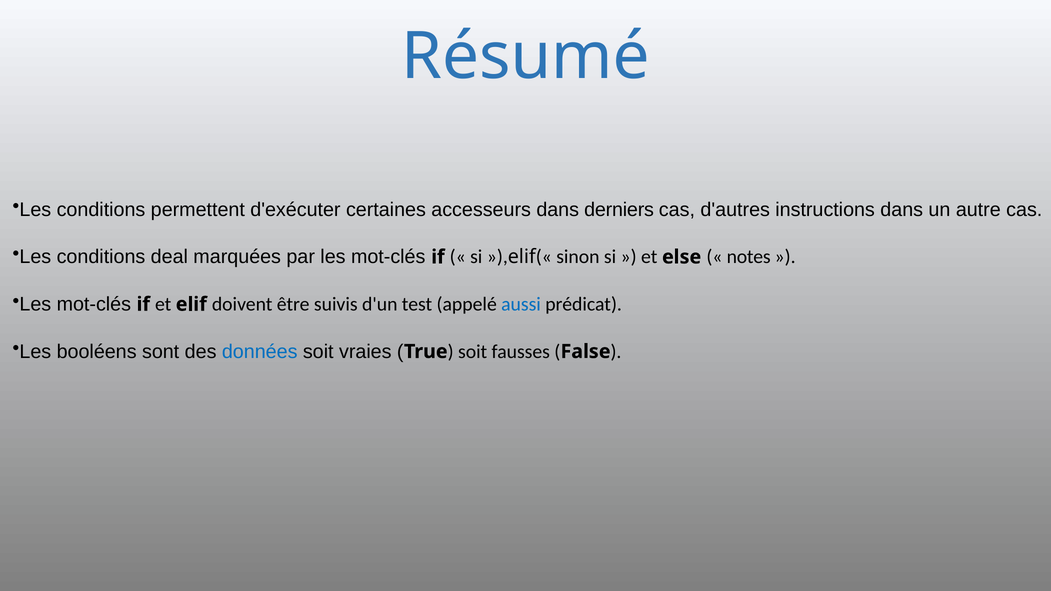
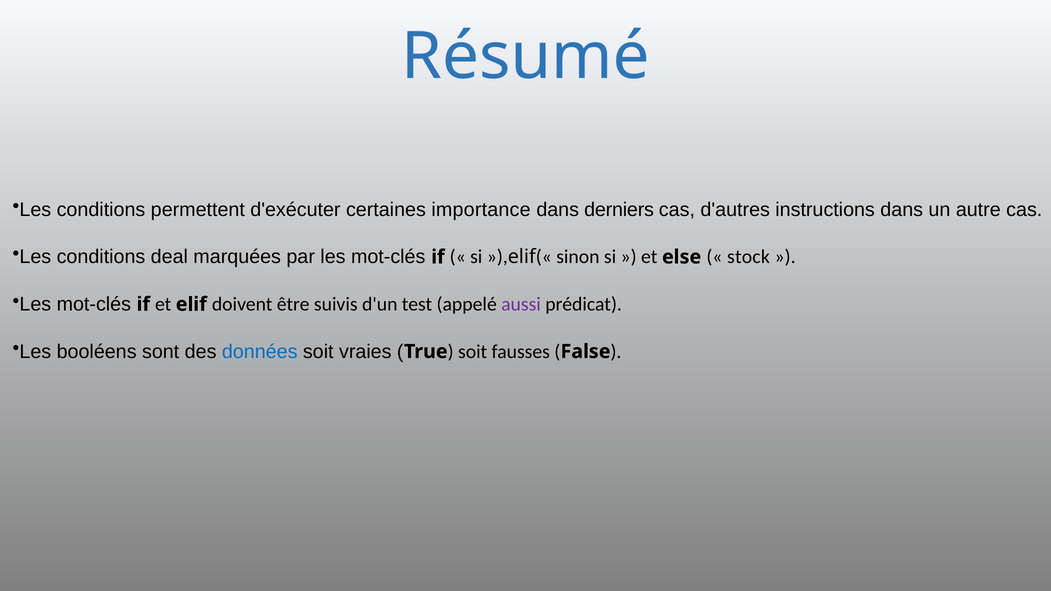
accesseurs: accesseurs -> importance (481, 210)
notes: notes -> stock (748, 257)
aussi colour: blue -> purple (521, 304)
